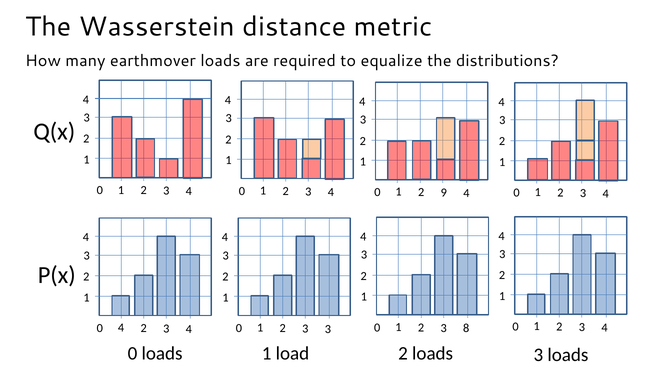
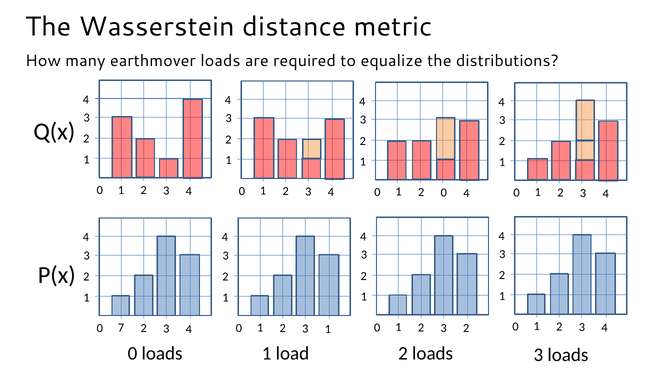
2 9: 9 -> 0 (444, 192)
3 8: 8 -> 2 (466, 328)
0 4: 4 -> 7 (121, 327)
3 3: 3 -> 1 (328, 329)
